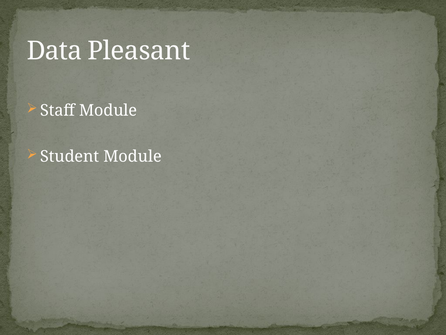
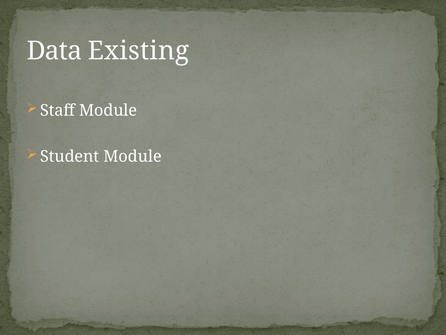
Pleasant: Pleasant -> Existing (139, 51)
